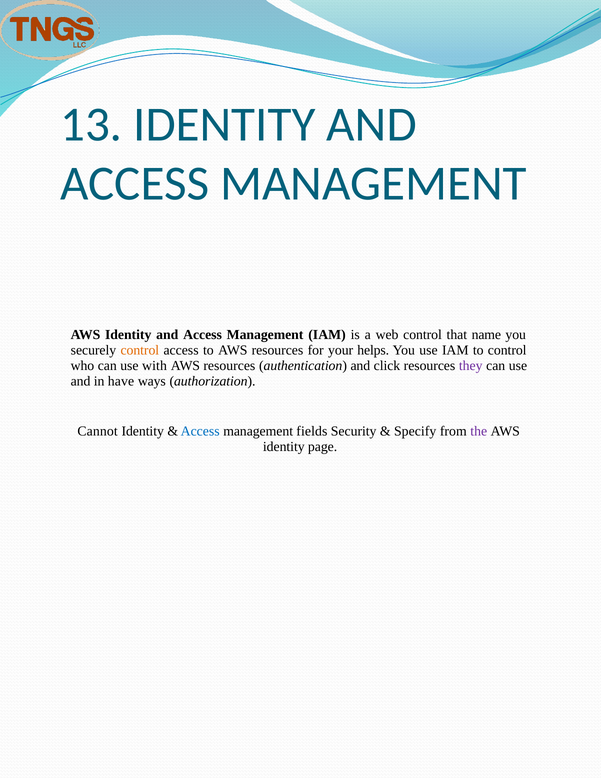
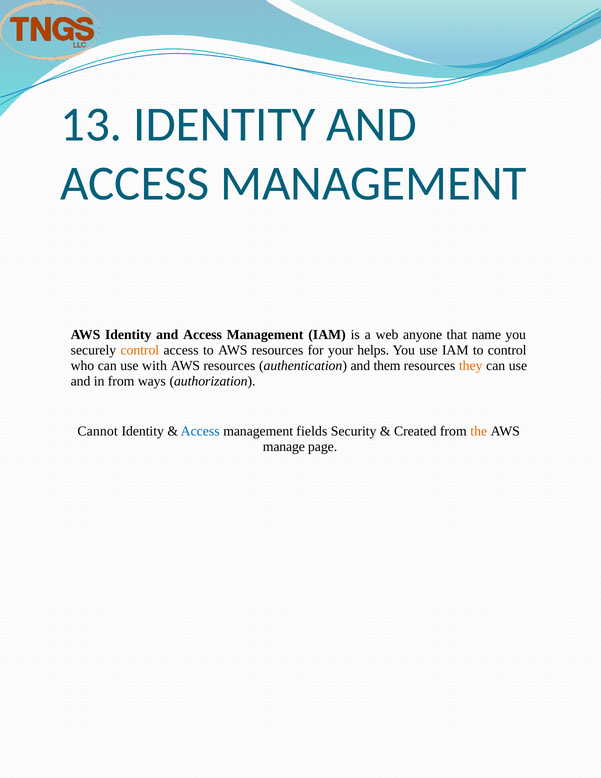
web control: control -> anyone (423, 334)
click: click -> them (387, 365)
they colour: purple -> orange (471, 365)
in have: have -> from (121, 381)
Specify: Specify -> Created (415, 431)
the colour: purple -> orange (479, 431)
identity: identity -> manage (284, 447)
